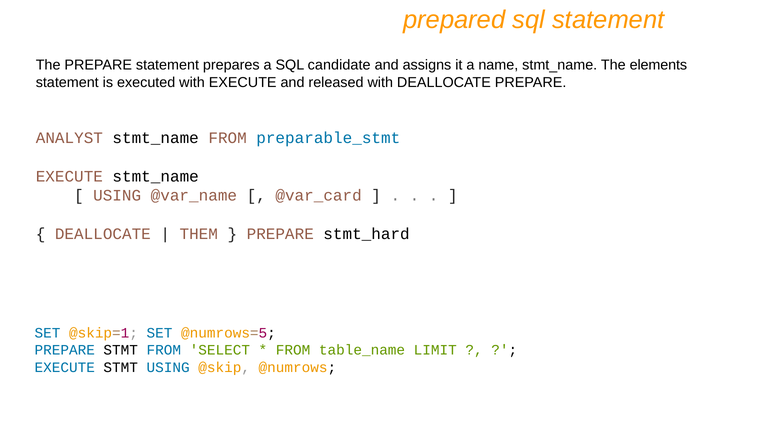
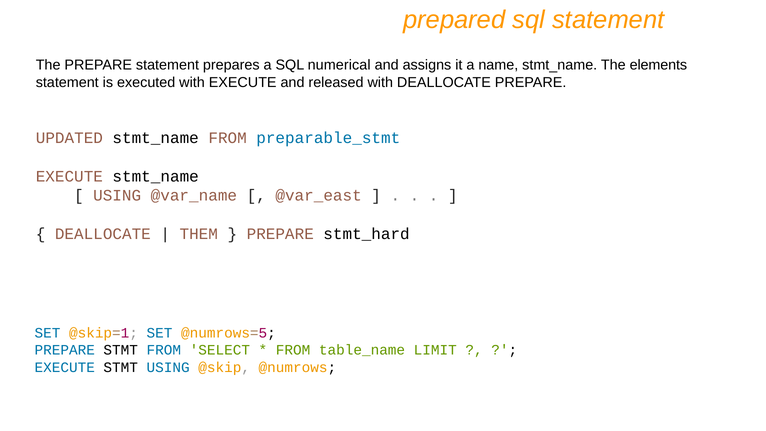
candidate: candidate -> numerical (339, 65)
ANALYST: ANALYST -> UPDATED (69, 138)
@var_card: @var_card -> @var_east (319, 195)
